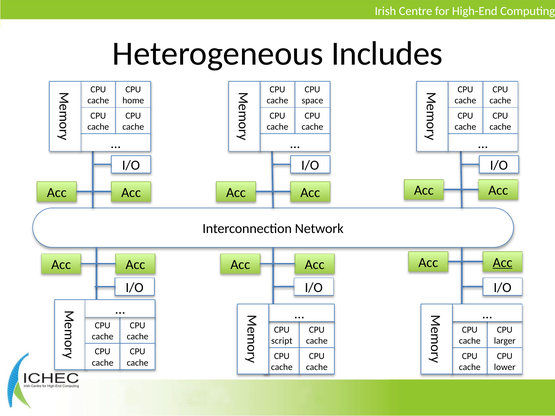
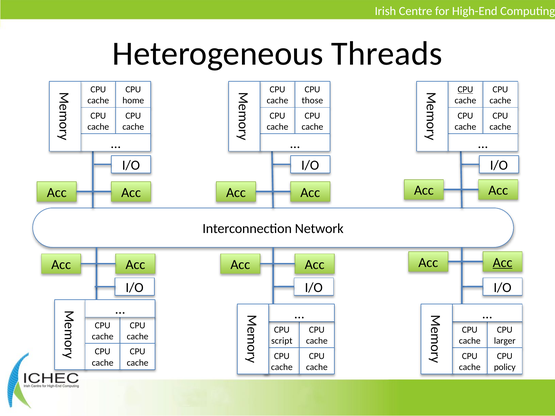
Includes: Includes -> Threads (387, 54)
CPU underline: none -> present (465, 90)
space: space -> those (312, 101)
lower: lower -> policy (505, 367)
